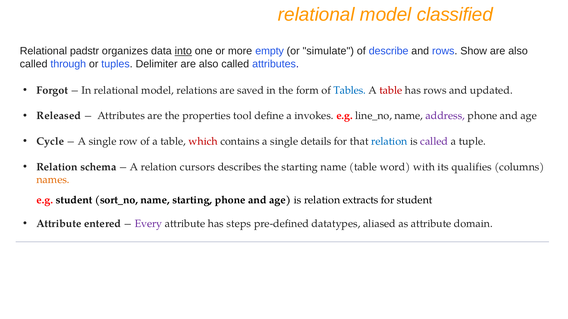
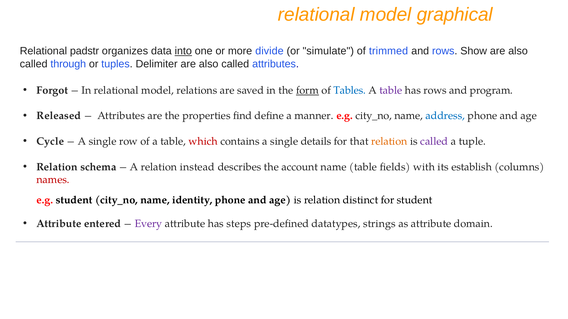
classified: classified -> graphical (455, 15)
empty: empty -> divide (269, 51)
describe: describe -> trimmed (389, 51)
form underline: none -> present (307, 90)
table colour: red -> purple (391, 90)
updated: updated -> program (491, 90)
tool: tool -> find (243, 116)
invokes: invokes -> manner (314, 116)
e.g line_no: line_no -> city_no (374, 116)
address colour: purple -> blue (445, 116)
relation colour: blue -> orange (389, 142)
cursors: cursors -> instead (197, 167)
the starting: starting -> account (300, 167)
word: word -> fields (395, 167)
qualifies: qualifies -> establish (472, 167)
names colour: orange -> red (53, 180)
student sort_no: sort_no -> city_no (116, 200)
name starting: starting -> identity (192, 200)
extracts: extracts -> distinct (361, 200)
aliased: aliased -> strings (379, 224)
